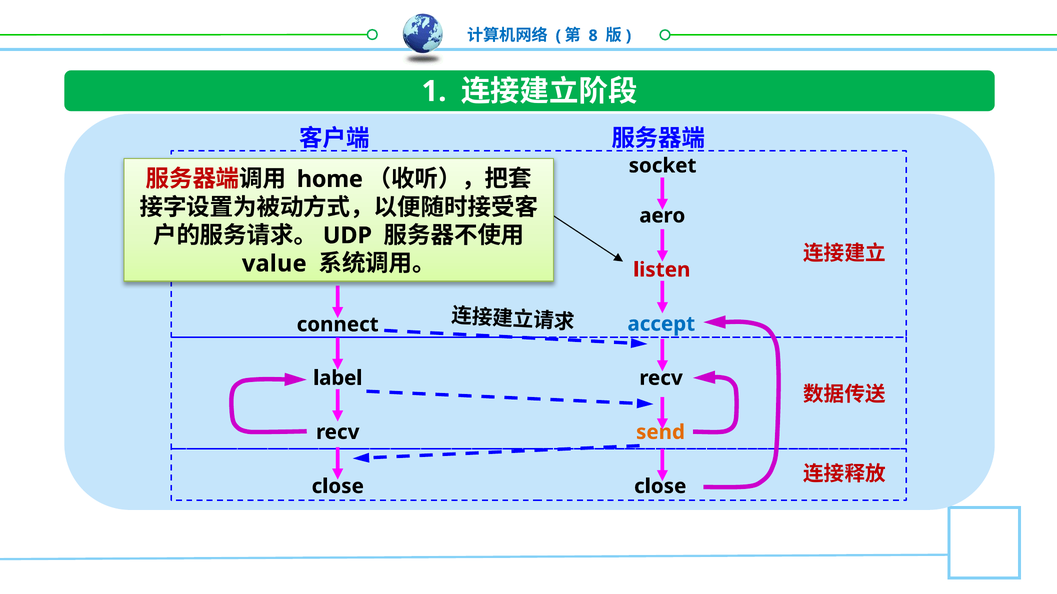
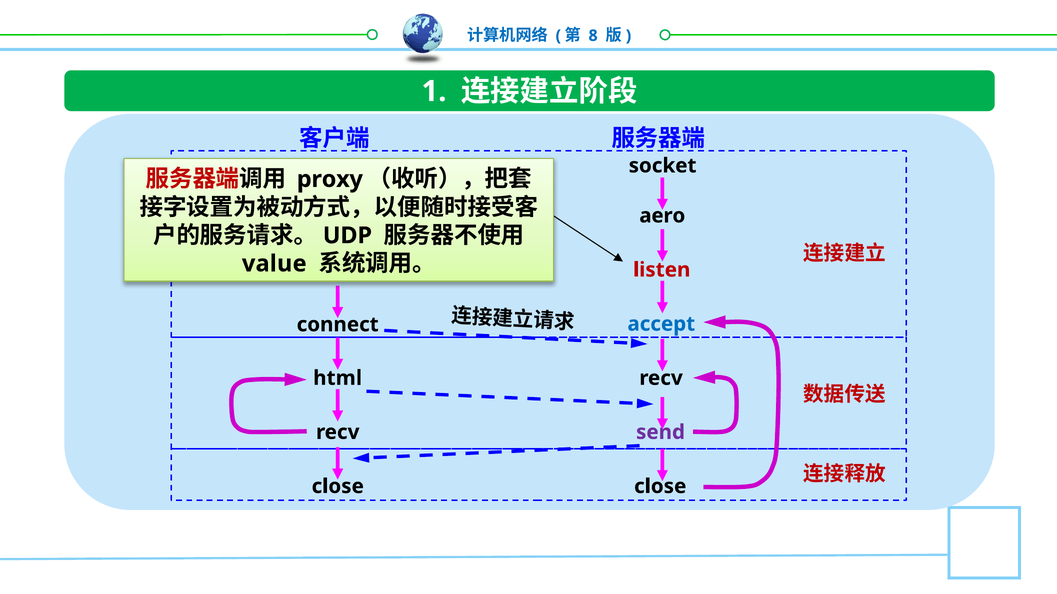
home: home -> proxy (330, 179)
label: label -> html (338, 378)
send colour: orange -> purple (661, 433)
